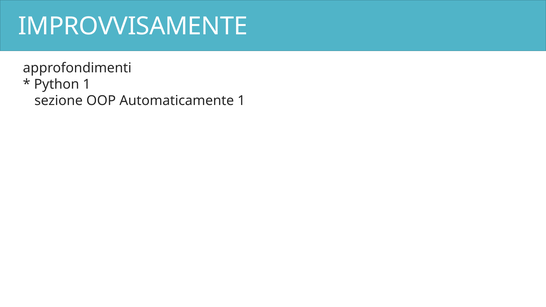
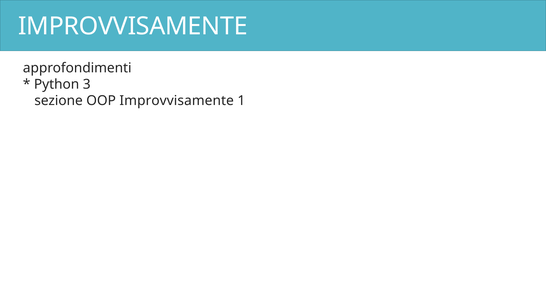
Python 1: 1 -> 3 (87, 84)
OOP Automaticamente: Automaticamente -> Improvvisamente (177, 101)
